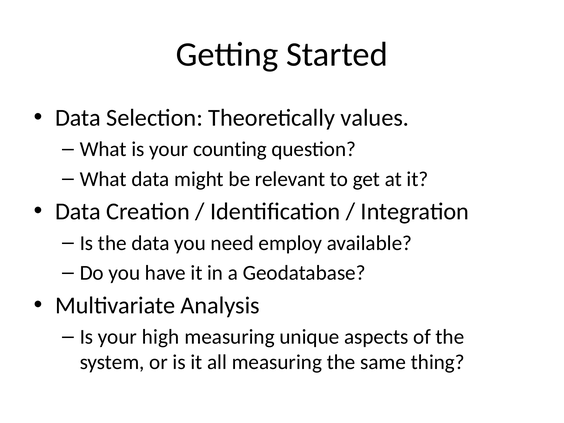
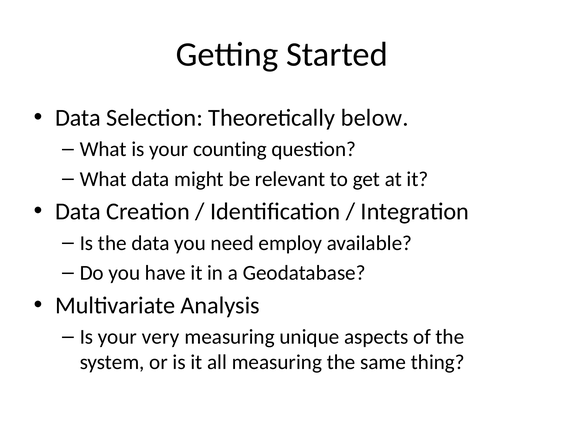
values: values -> below (375, 118)
high: high -> very (161, 337)
